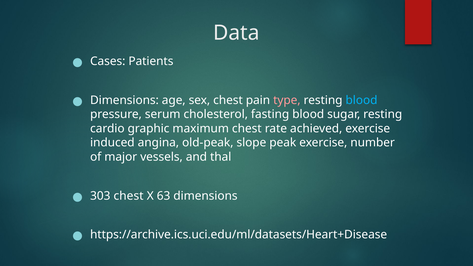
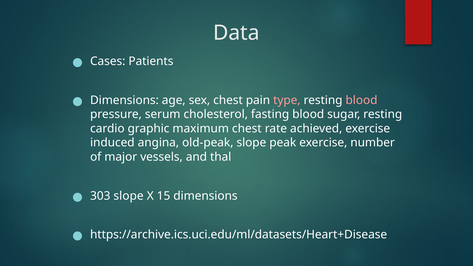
blood colour: light blue -> pink (361, 100)
303 chest: chest -> slope (129, 196)
63: 63 -> 15 (164, 196)
